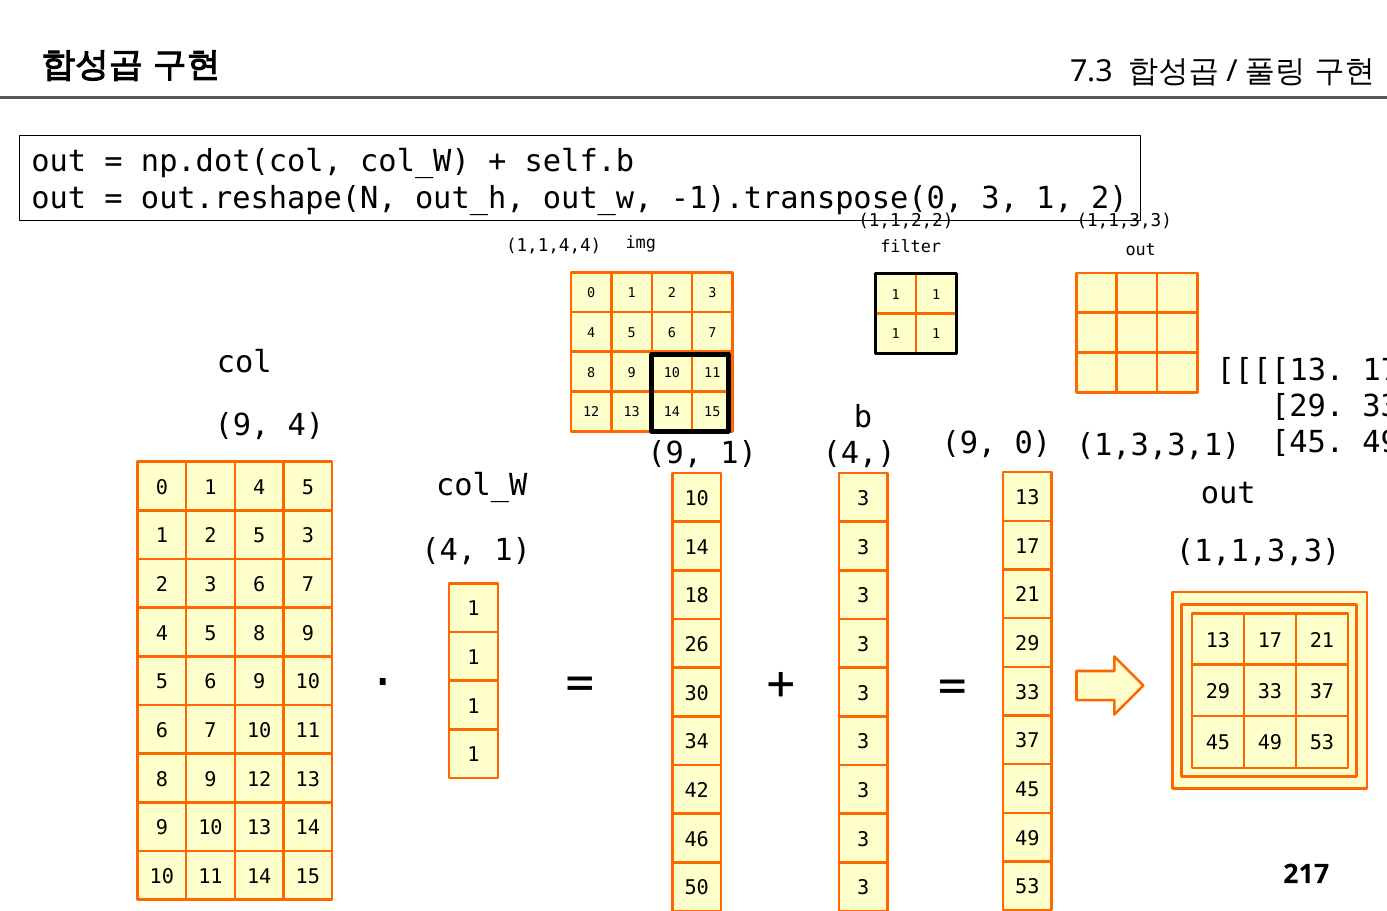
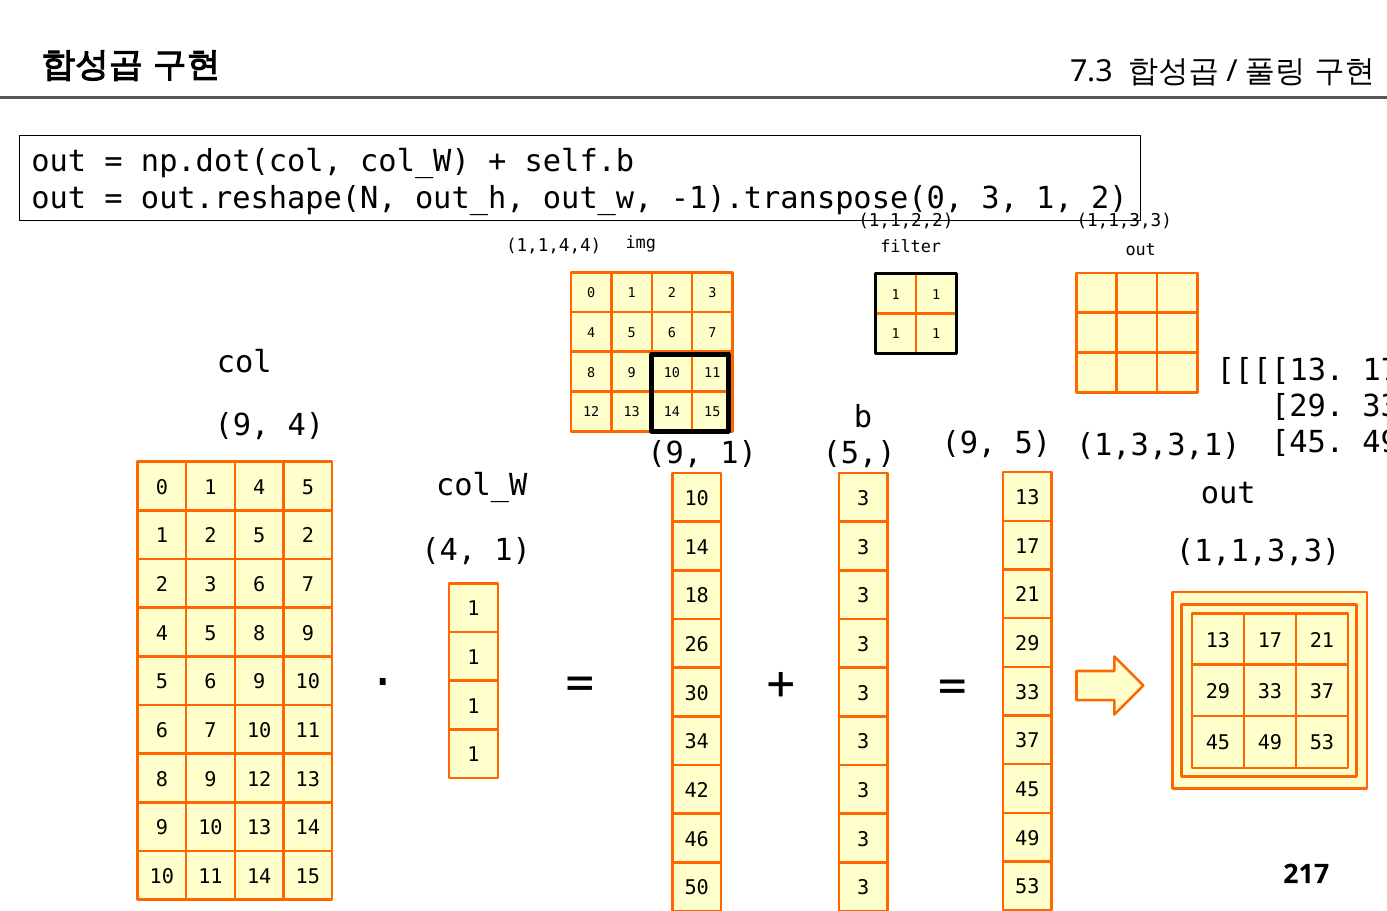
4: 4 -> 5 (859, 454)
1 9 0: 0 -> 5 (1033, 444)
5 3: 3 -> 2 (308, 536)
